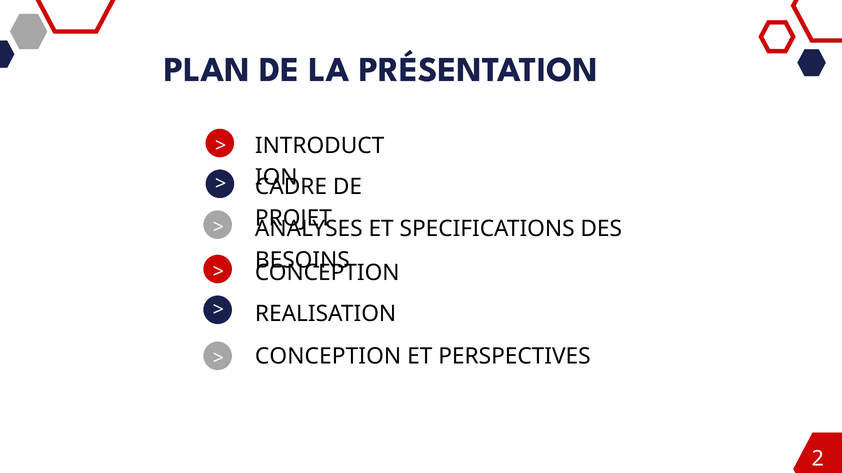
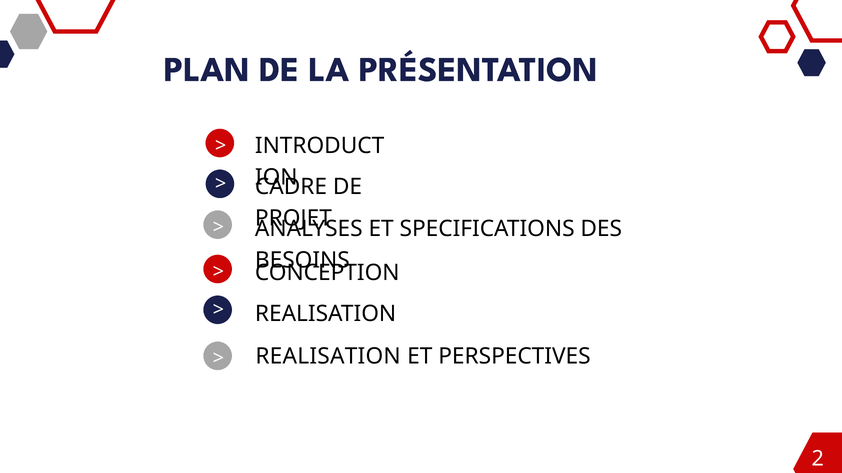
CONCEPTION: CONCEPTION -> REALISATION (328, 357)
